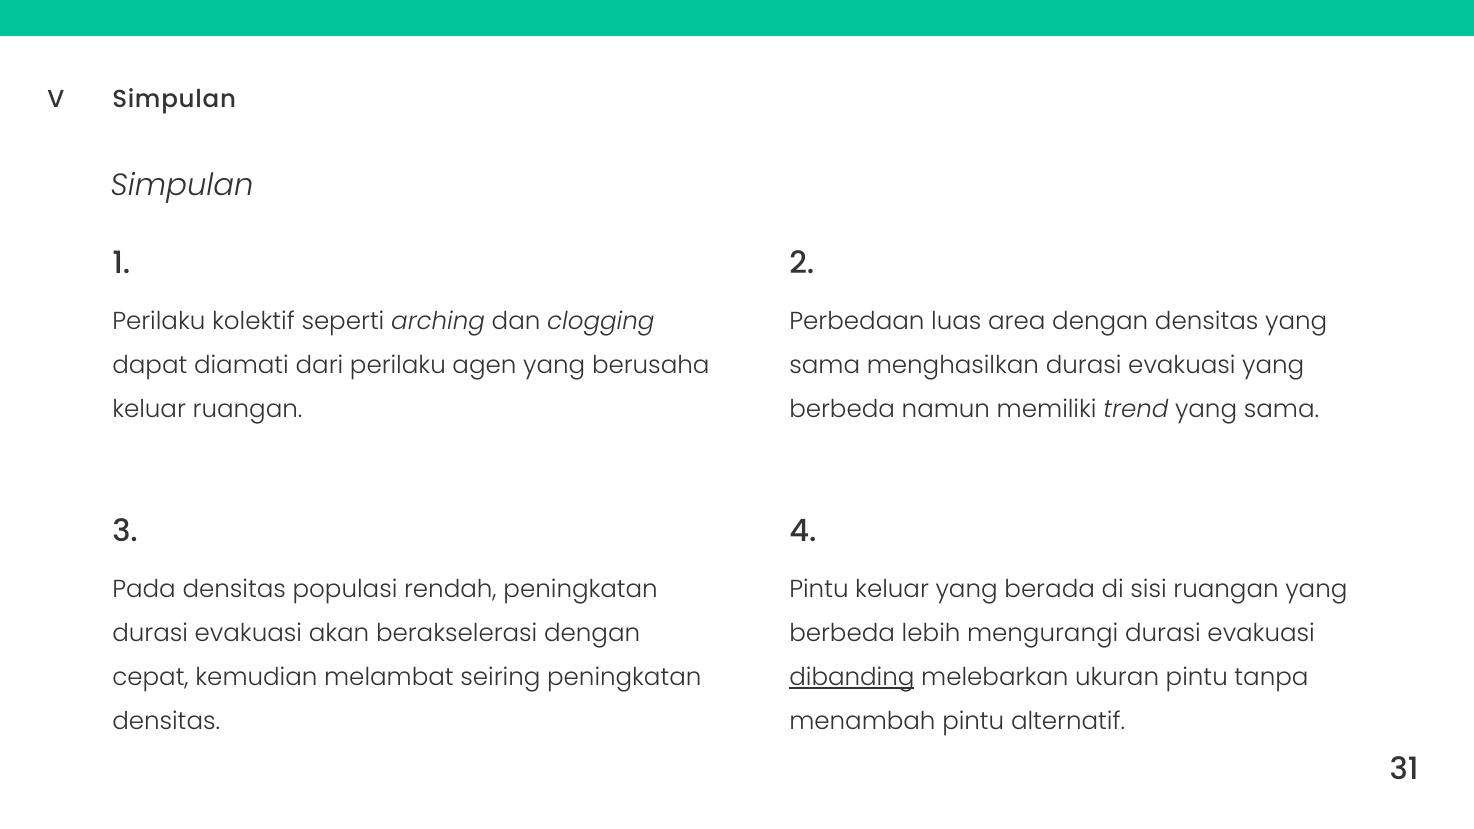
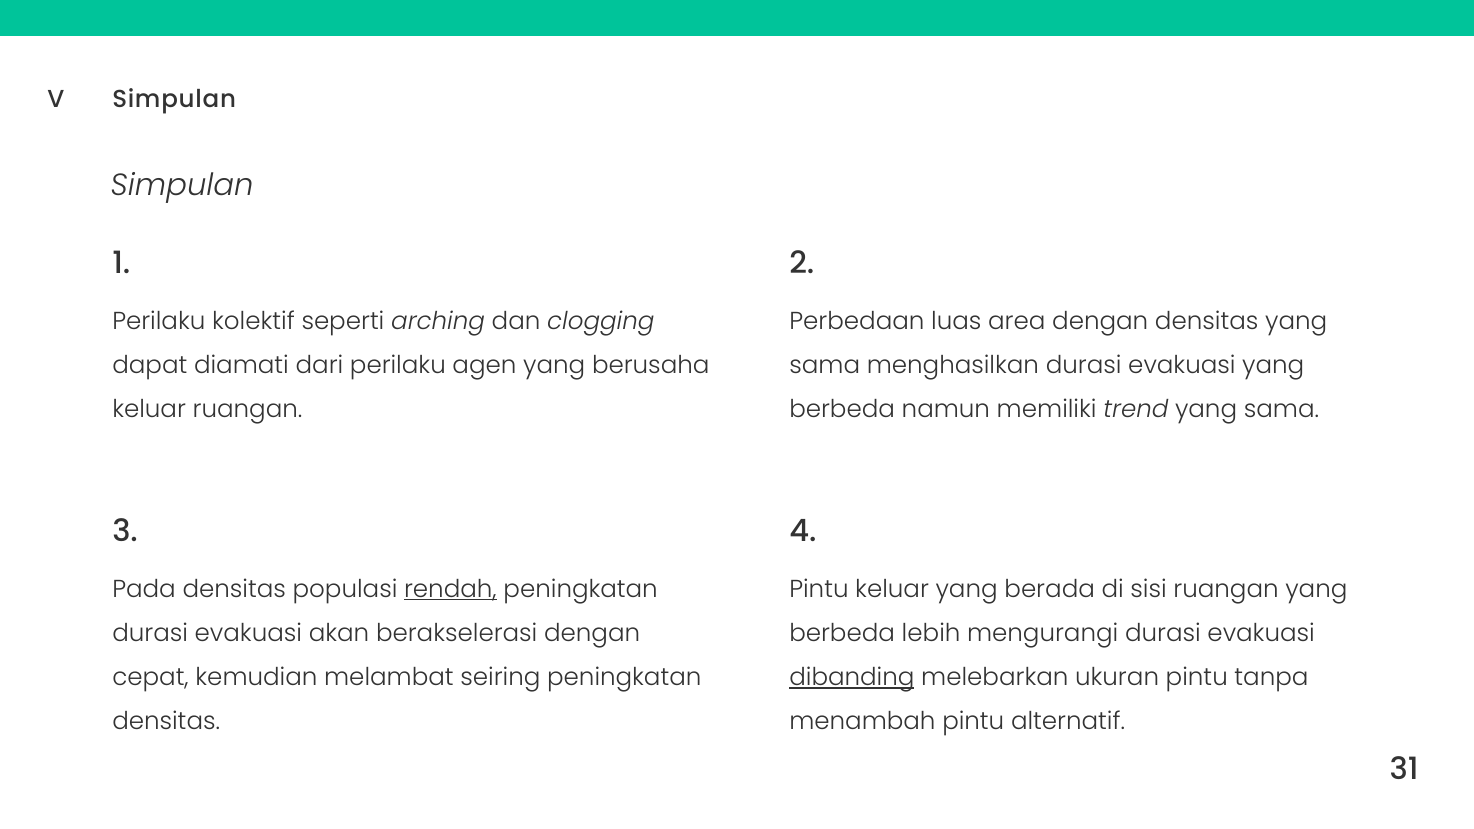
rendah underline: none -> present (450, 589)
